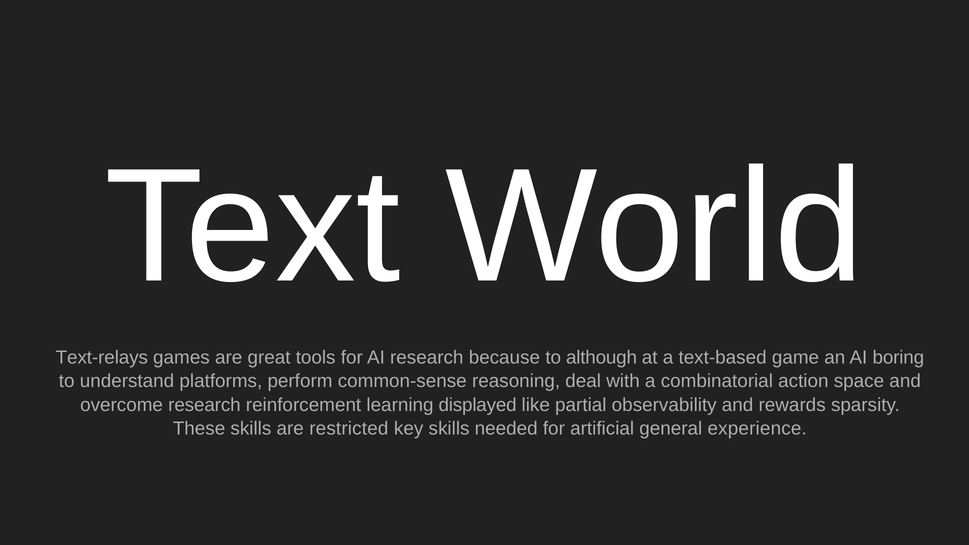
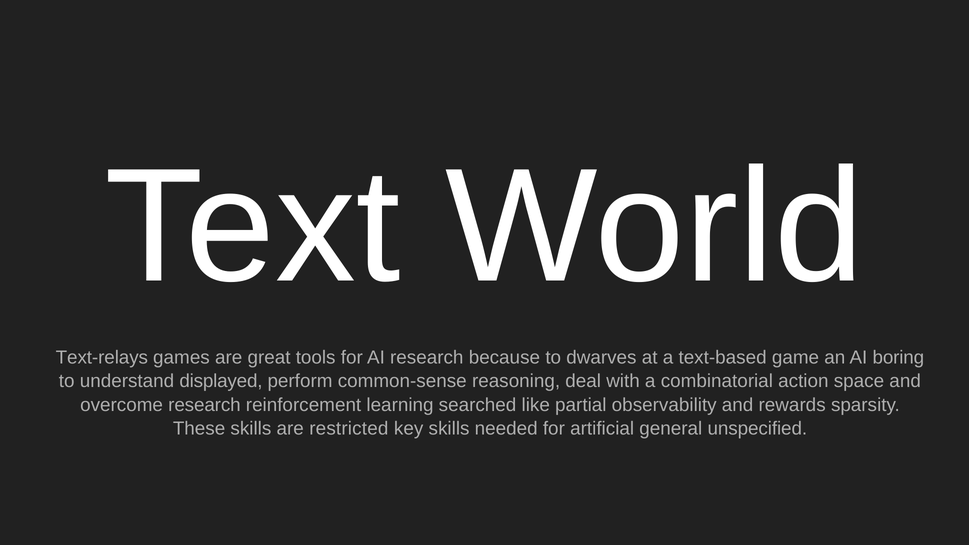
although: although -> dwarves (601, 357)
platforms: platforms -> displayed (221, 381)
displayed: displayed -> searched (478, 405)
experience: experience -> unspecified (757, 429)
